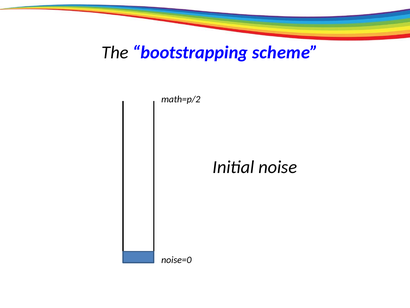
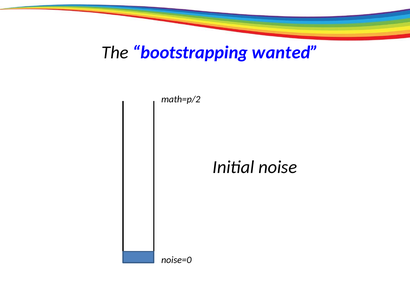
scheme: scheme -> wanted (285, 52)
